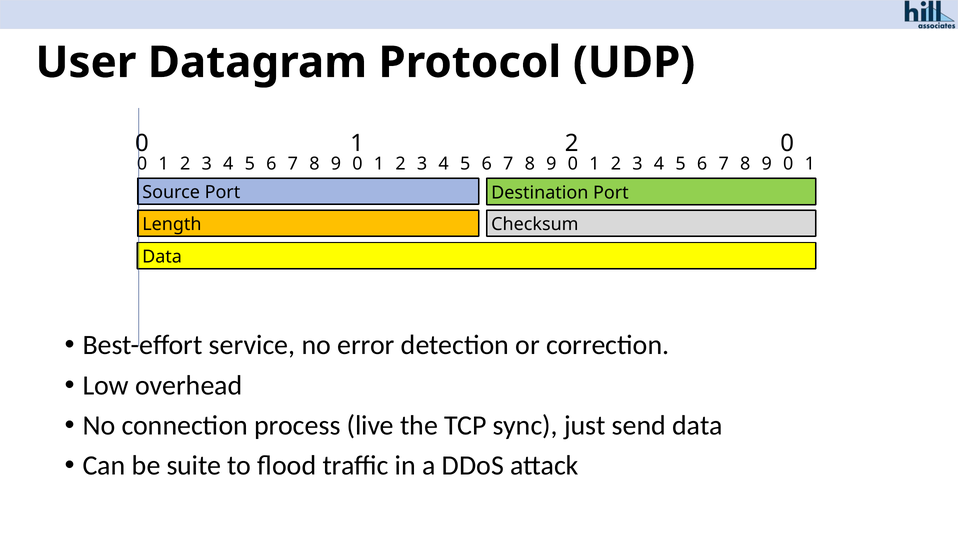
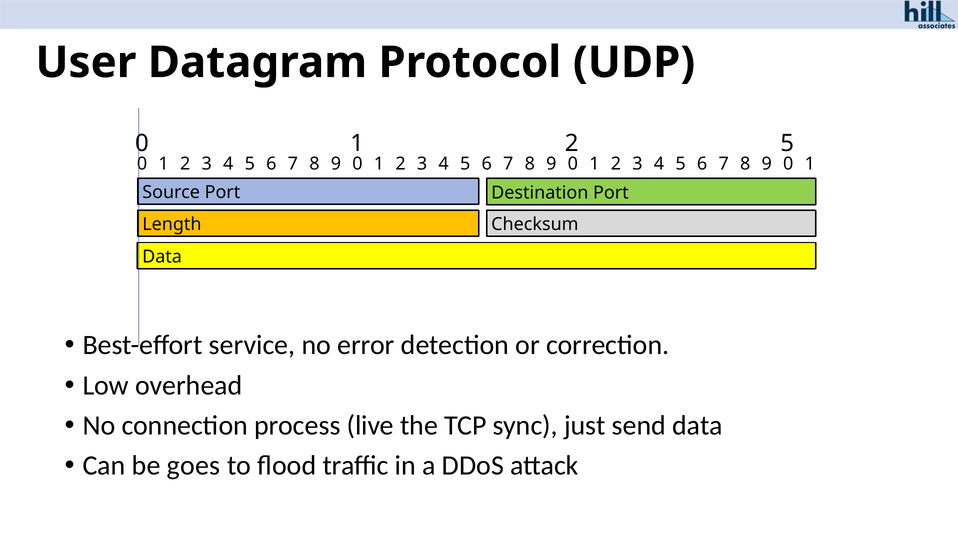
2 0: 0 -> 5 (787, 143)
suite: suite -> goes (194, 466)
